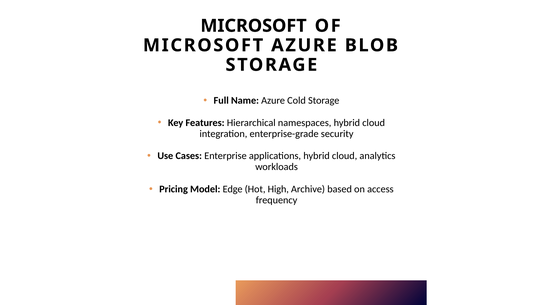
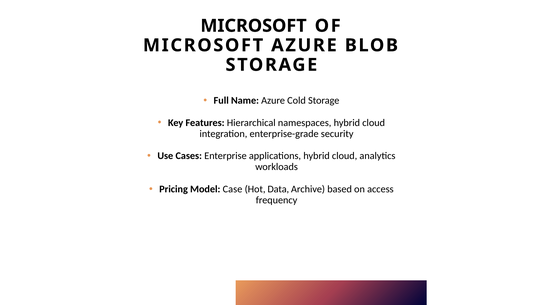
Edge: Edge -> Case (233, 189)
High: High -> Data (278, 189)
